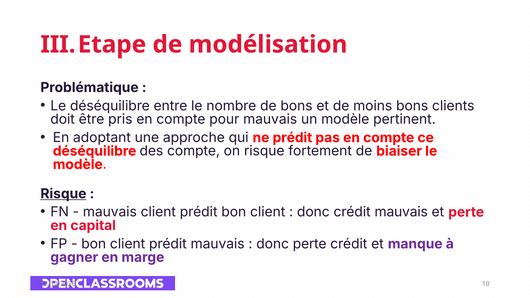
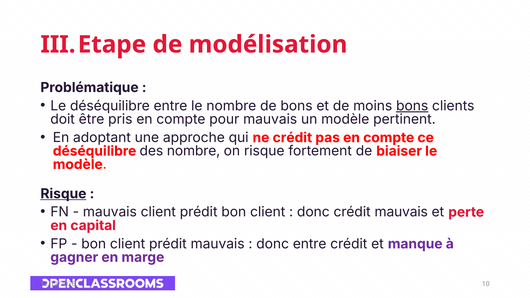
bons underline: none -> present (412, 106)
ne prédit: prédit -> crédit (292, 138)
des compte: compte -> nombre (194, 151)
donc perte: perte -> entre (310, 244)
